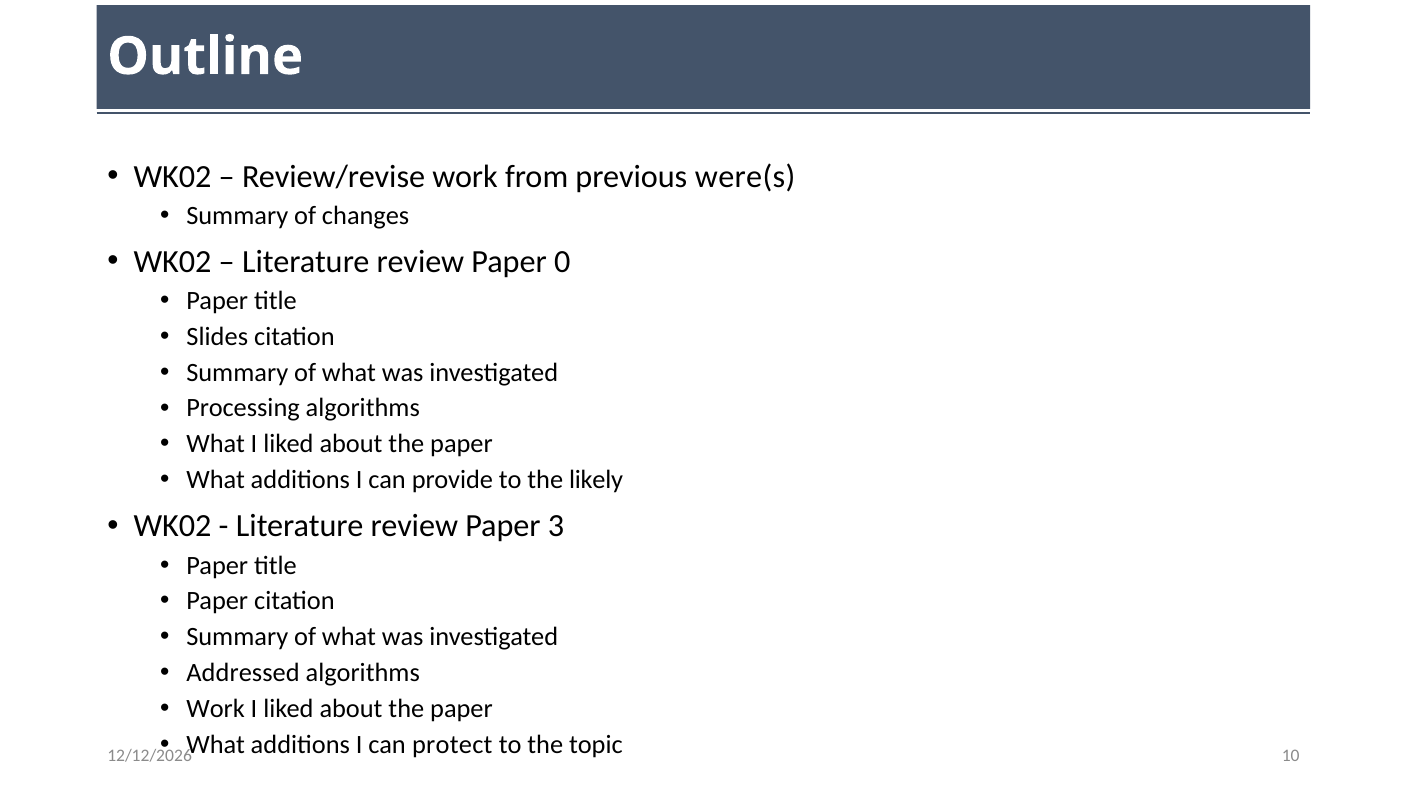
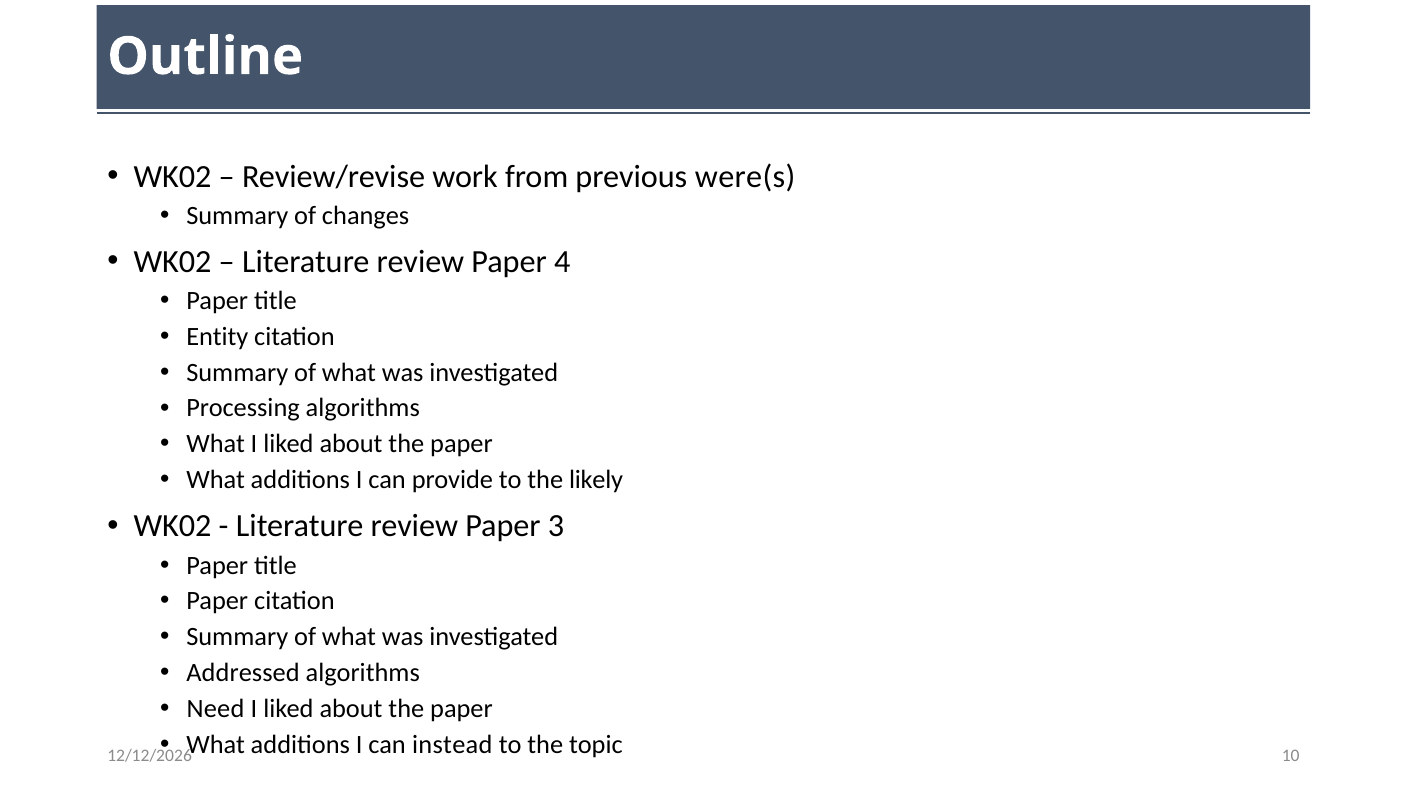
0: 0 -> 4 (562, 262)
Slides: Slides -> Entity (217, 336)
Work: Work -> Need (215, 708)
protect: protect -> instead (452, 744)
